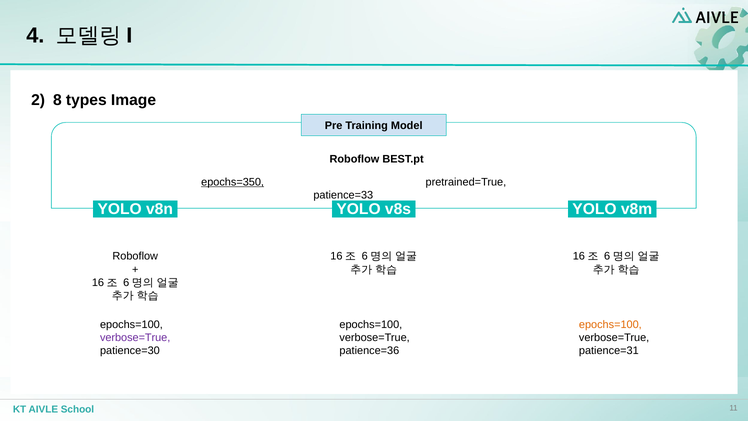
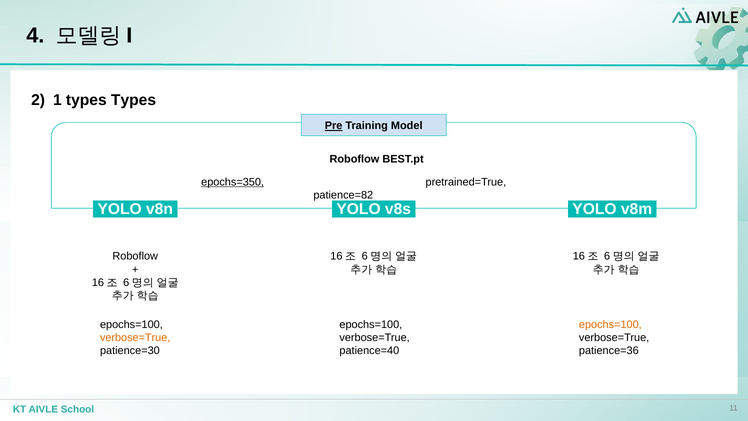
8: 8 -> 1 (57, 100)
types Image: Image -> Types (134, 100)
Pre underline: none -> present (334, 126)
patience=33: patience=33 -> patience=82 (343, 195)
verbose=True colour: purple -> orange (135, 337)
patience=36: patience=36 -> patience=40 (369, 351)
patience=31: patience=31 -> patience=36 (609, 351)
